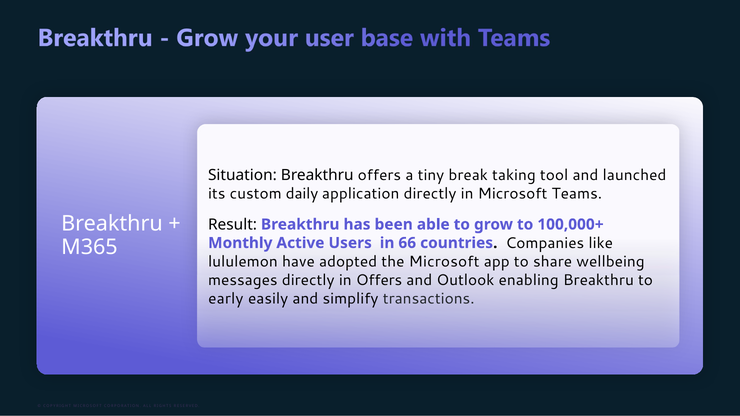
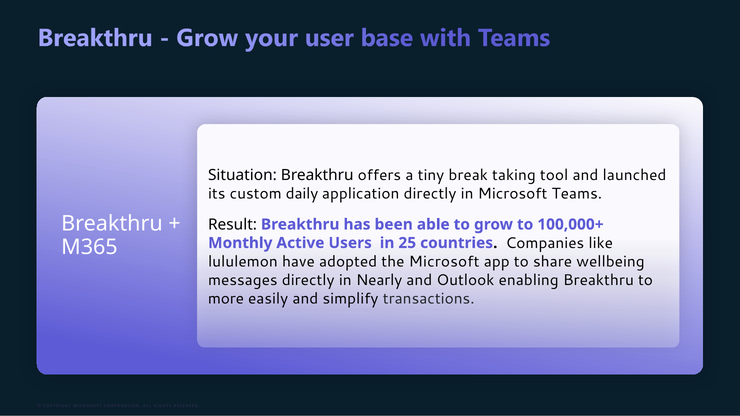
66: 66 -> 25 (407, 243)
in Offers: Offers -> Nearly (379, 280)
early: early -> more (226, 299)
